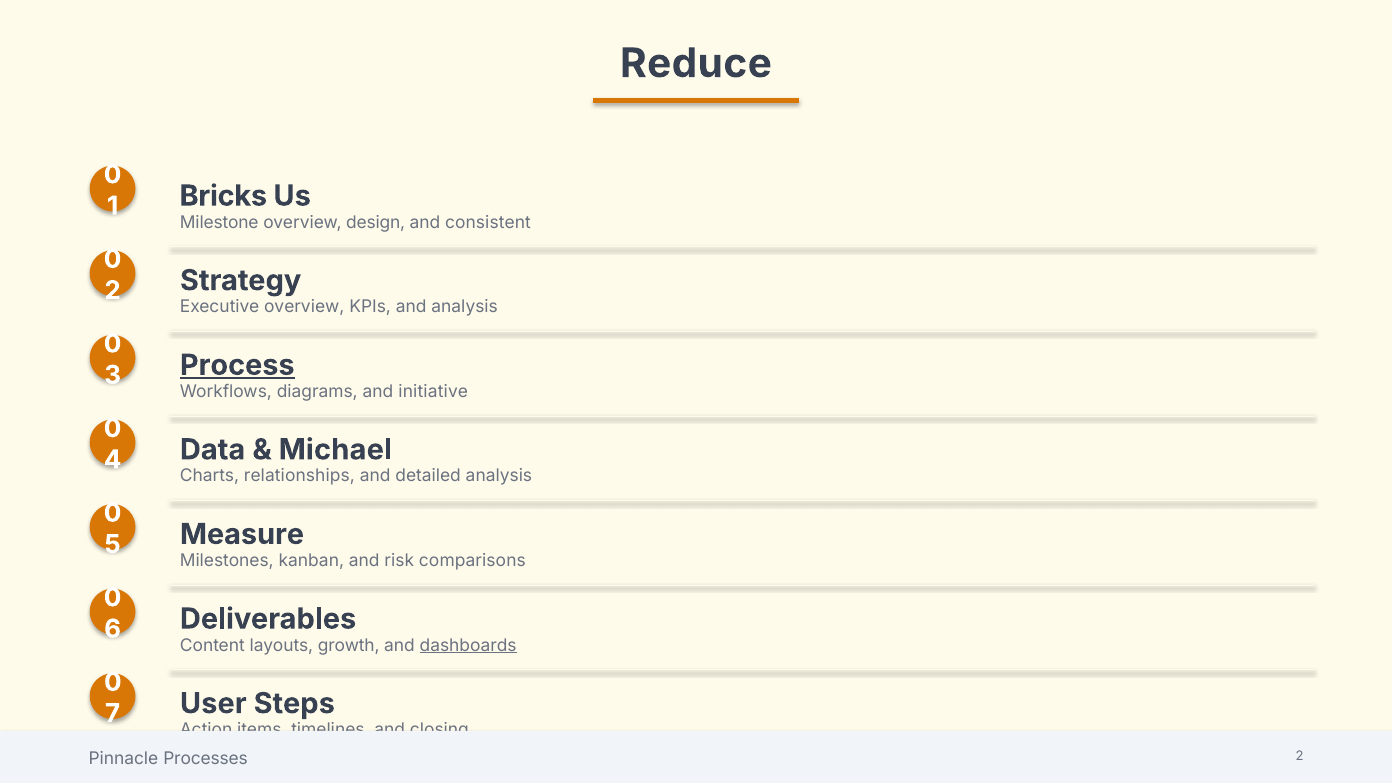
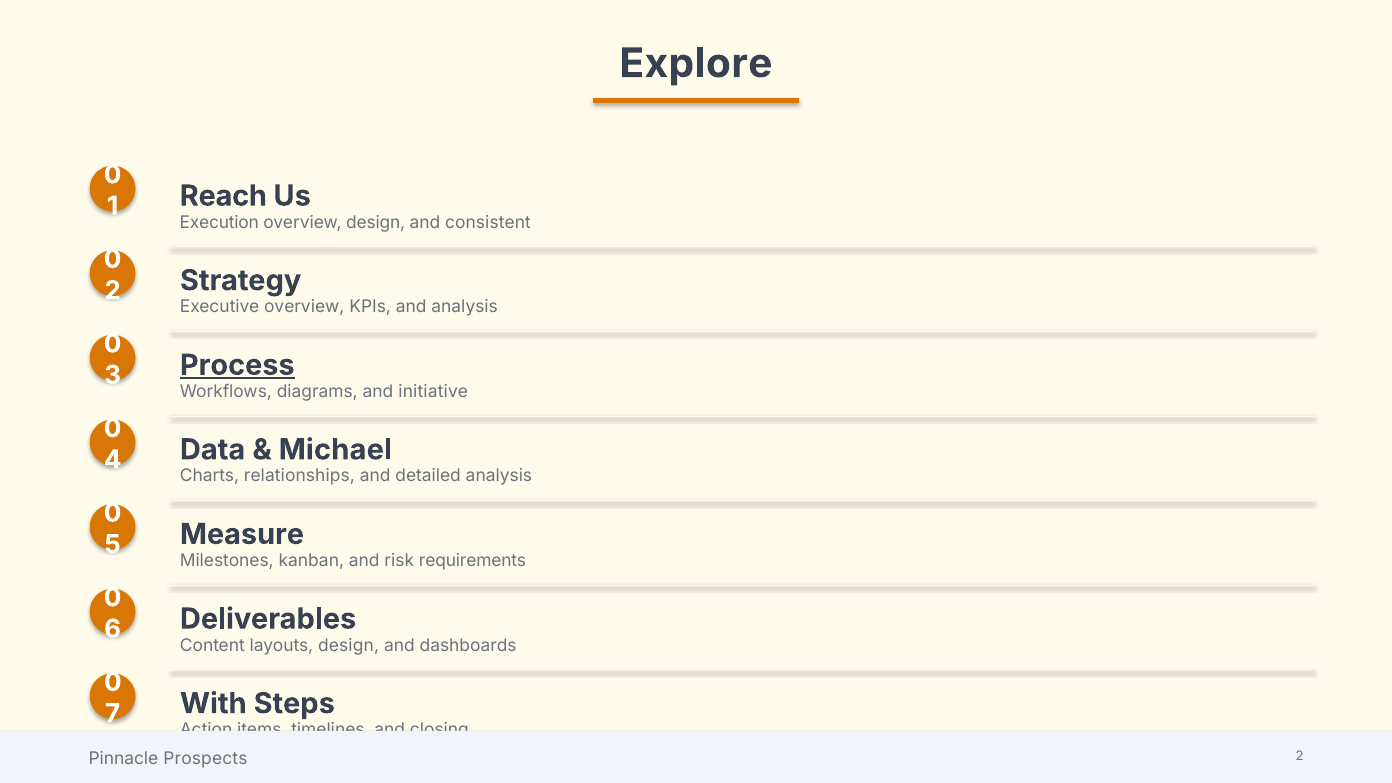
Reduce: Reduce -> Explore (696, 64)
Bricks: Bricks -> Reach (223, 196)
Milestone: Milestone -> Execution (219, 222)
comparisons: comparisons -> requirements (473, 561)
layouts growth: growth -> design (349, 645)
dashboards underline: present -> none (468, 645)
User: User -> With (213, 704)
Processes: Processes -> Prospects (205, 759)
